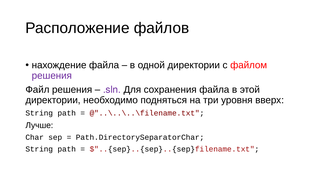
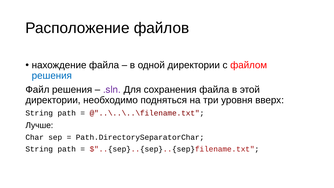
решения colour: purple -> blue (52, 76)
